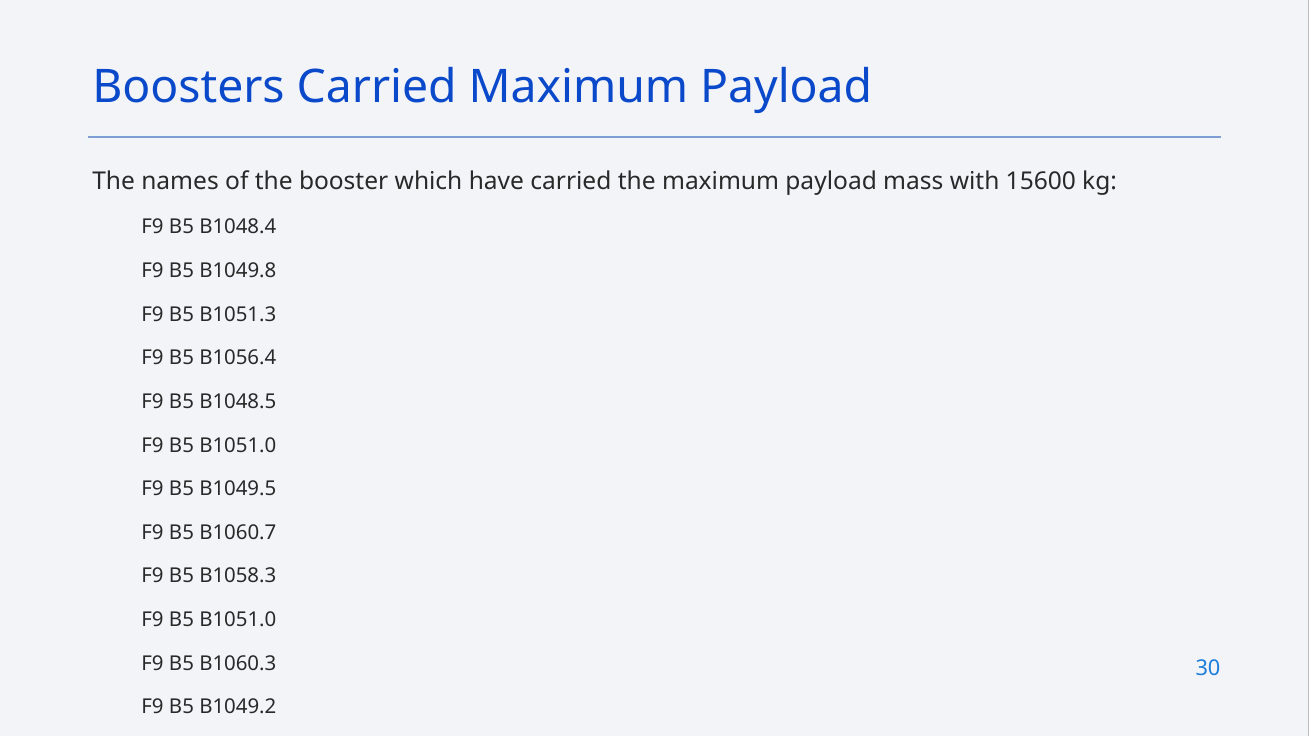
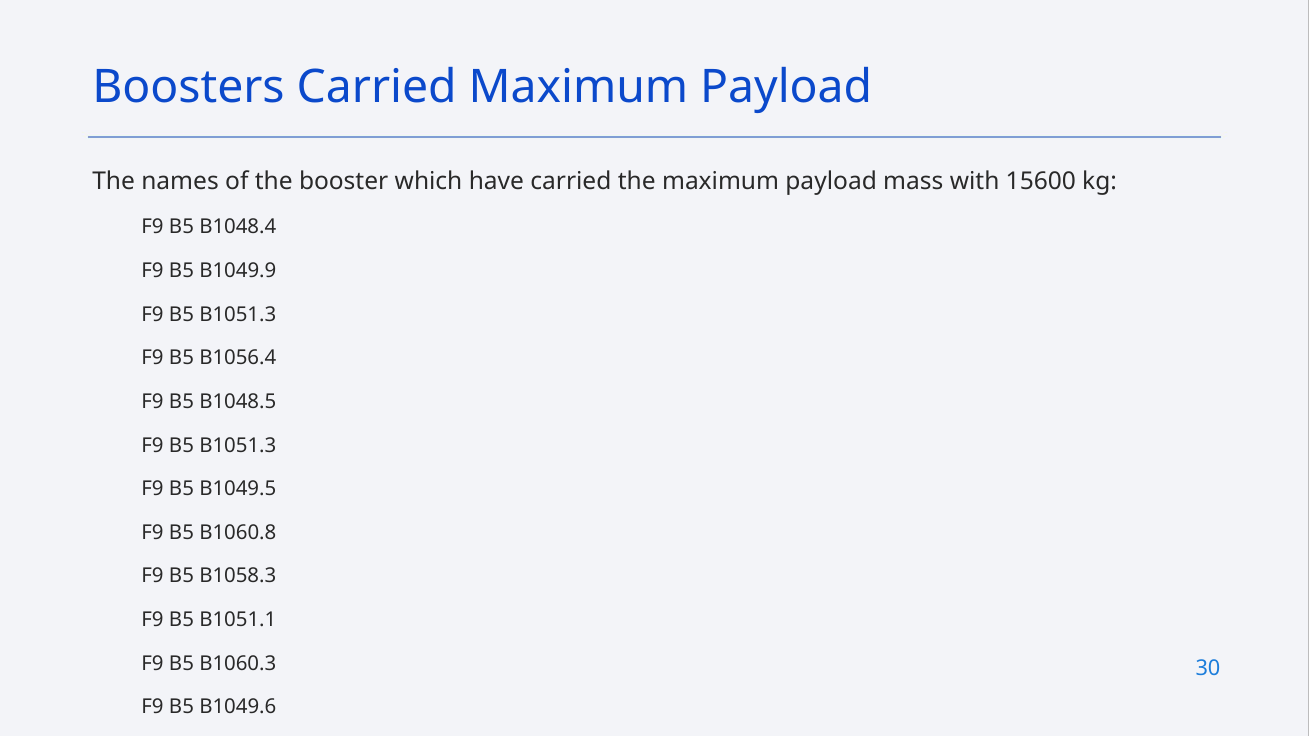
B1049.8: B1049.8 -> B1049.9 (238, 271)
B1051.0: B1051.0 -> B1051.3 (238, 446)
B1060.7: B1060.7 -> B1060.8 (238, 533)
B1051.0: B1051.0 -> B1051.1 (238, 620)
B1049.2: B1049.2 -> B1049.6 (238, 707)
